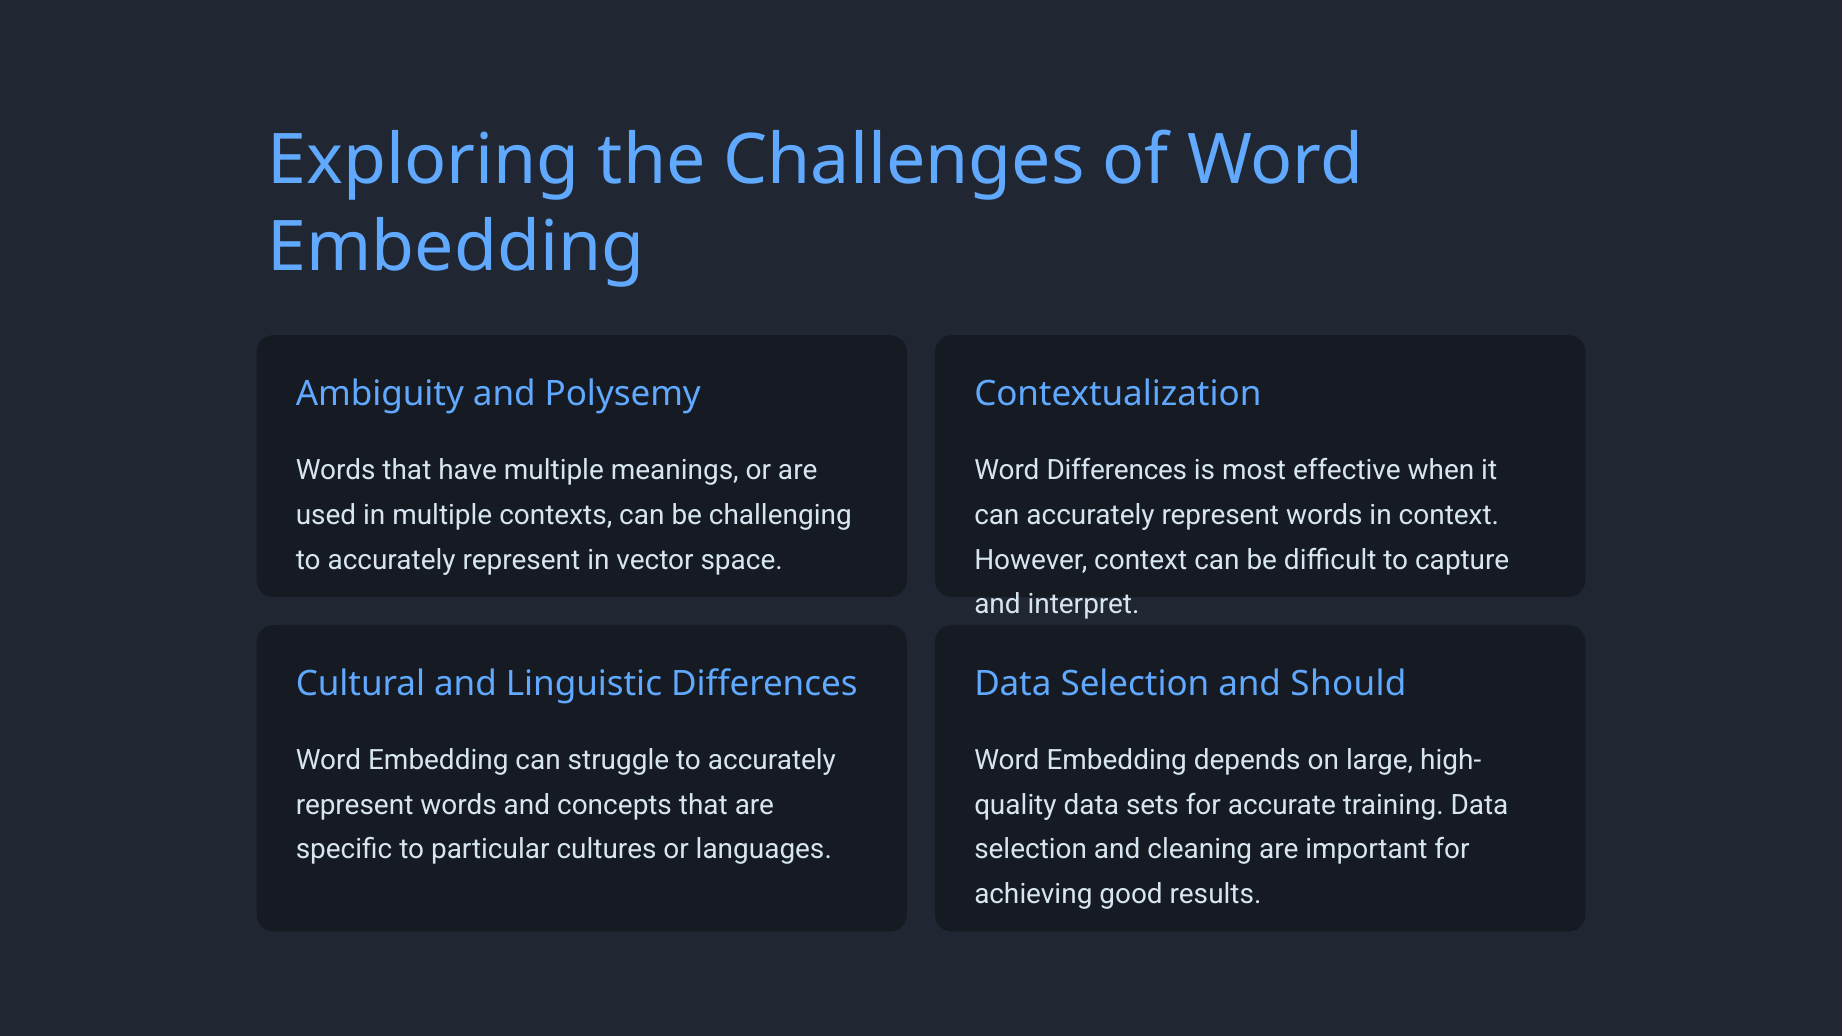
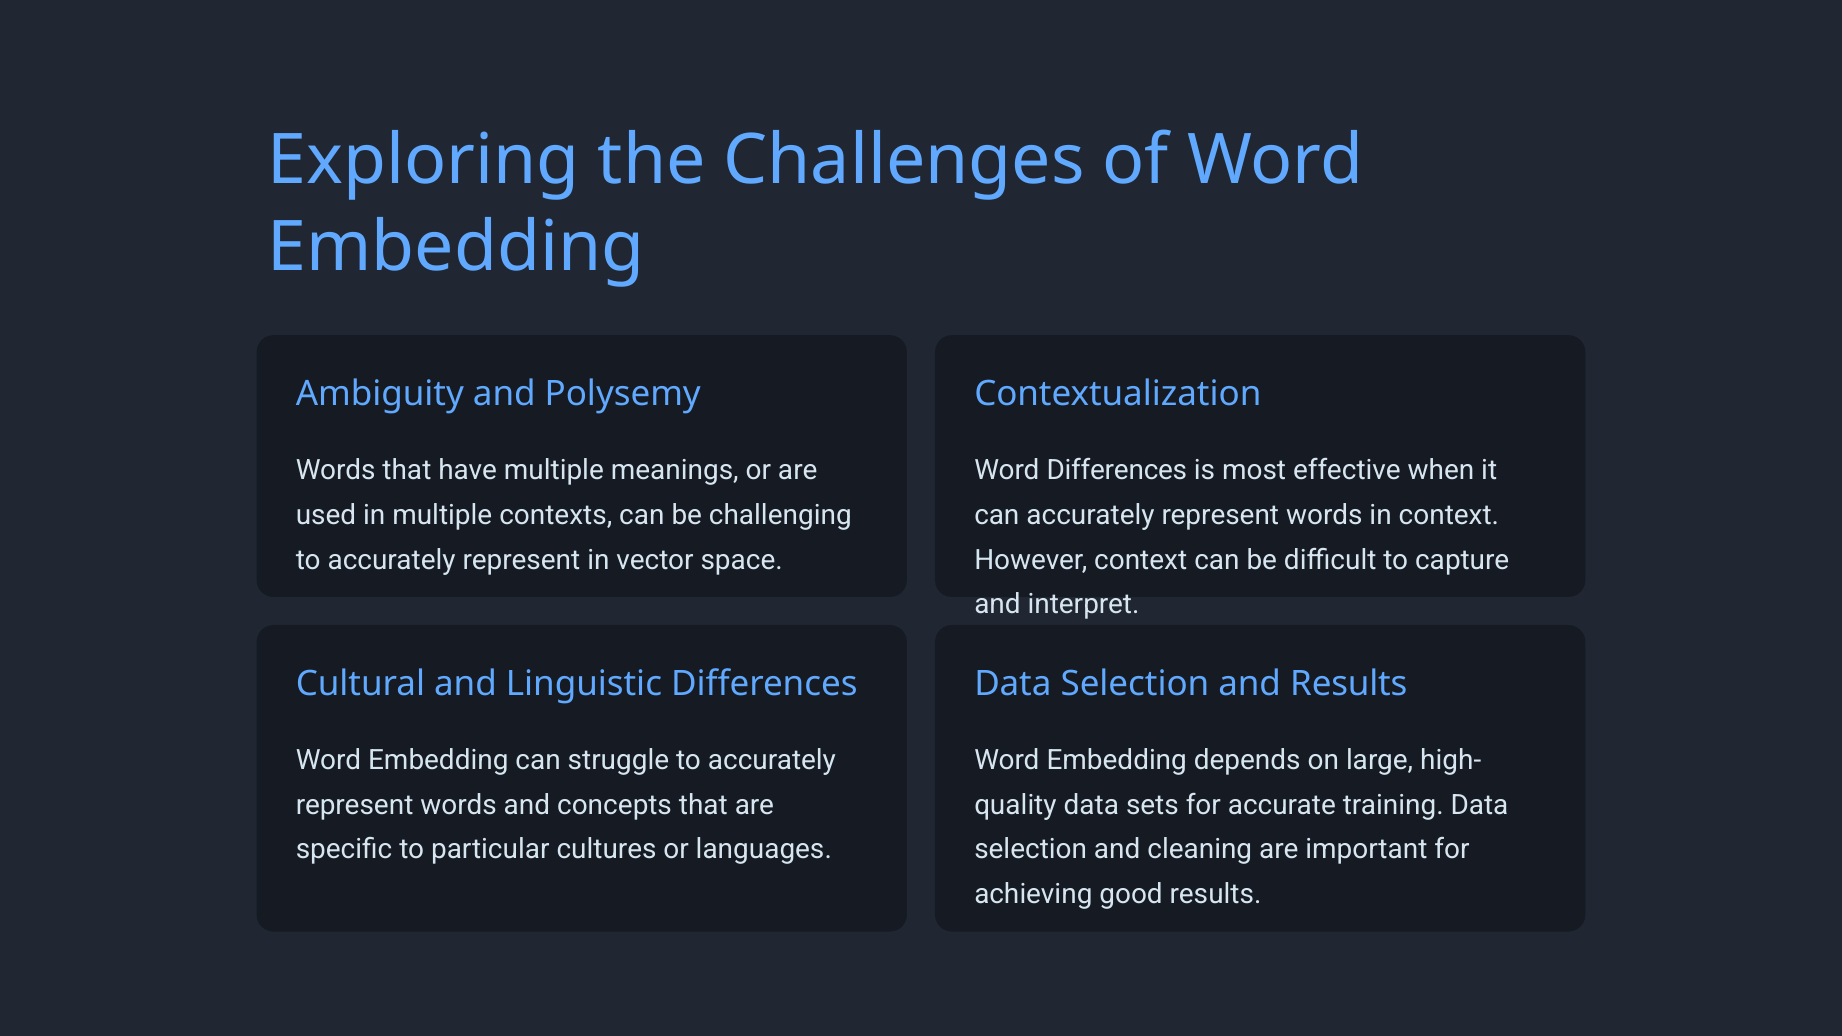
and Should: Should -> Results (1349, 684)
